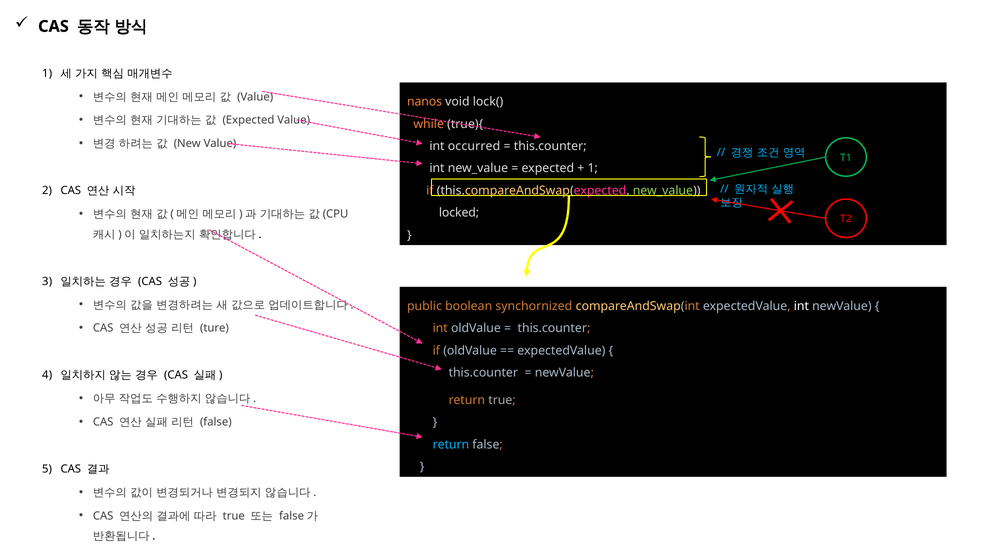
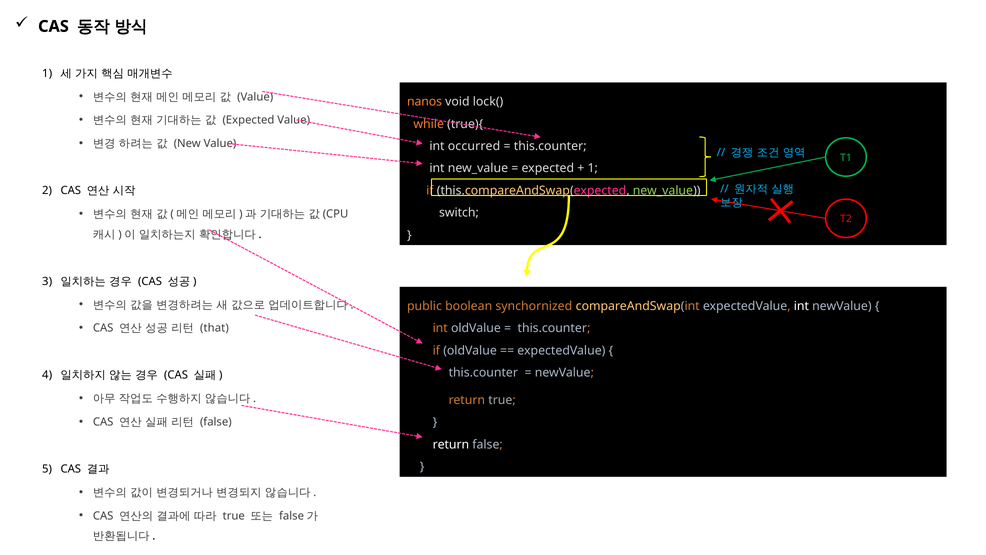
locked: locked -> switch (459, 213)
ture: ture -> that (214, 328)
return colour: light blue -> white (451, 444)
